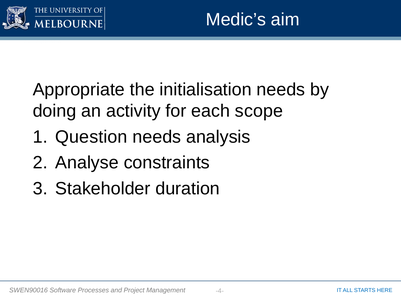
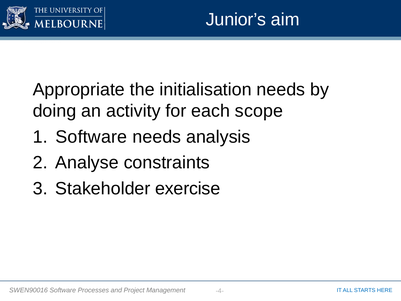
Medic’s: Medic’s -> Junior’s (236, 20)
Question: Question -> Software (91, 137)
duration: duration -> exercise (188, 188)
